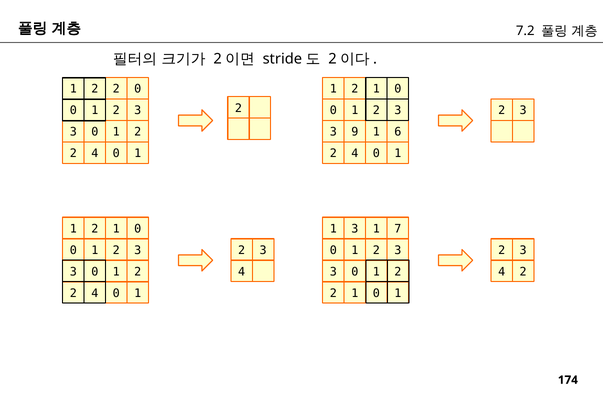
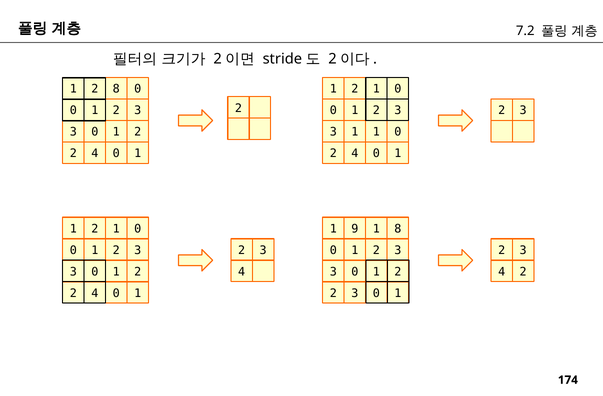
2: 2 -> 8 (116, 89)
9: 9 -> 1 (355, 132)
6: 6 -> 0 (398, 132)
1 3: 3 -> 9 (355, 229)
1 7: 7 -> 8 (398, 229)
1: 1 -> 3 (355, 293)
